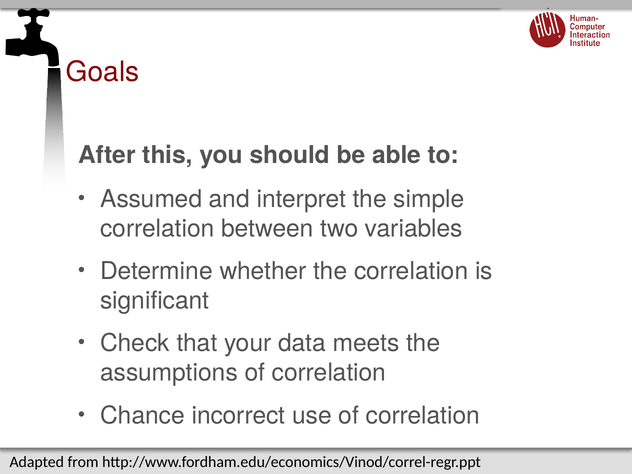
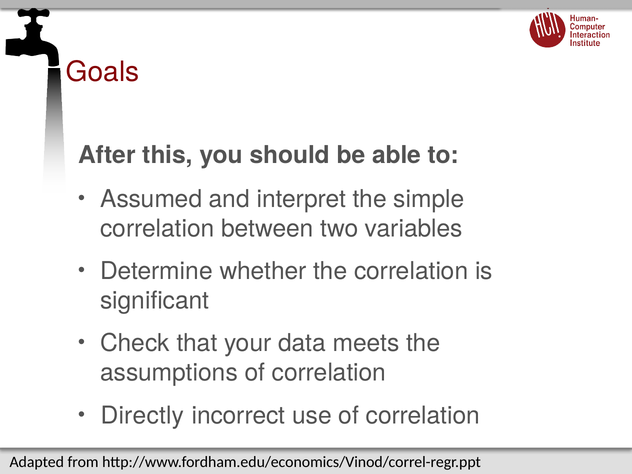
Chance: Chance -> Directly (142, 416)
